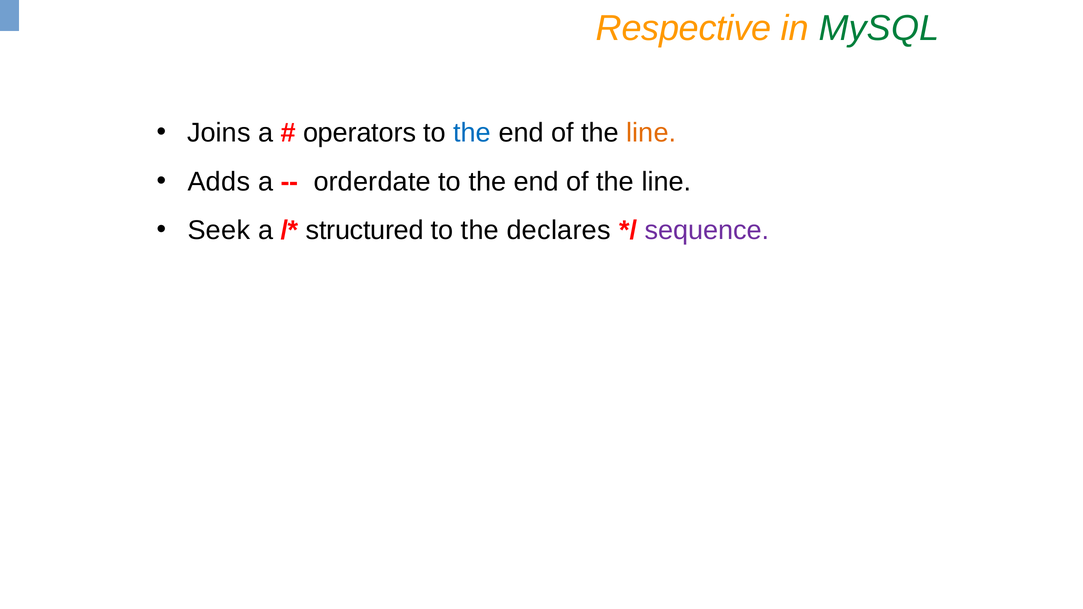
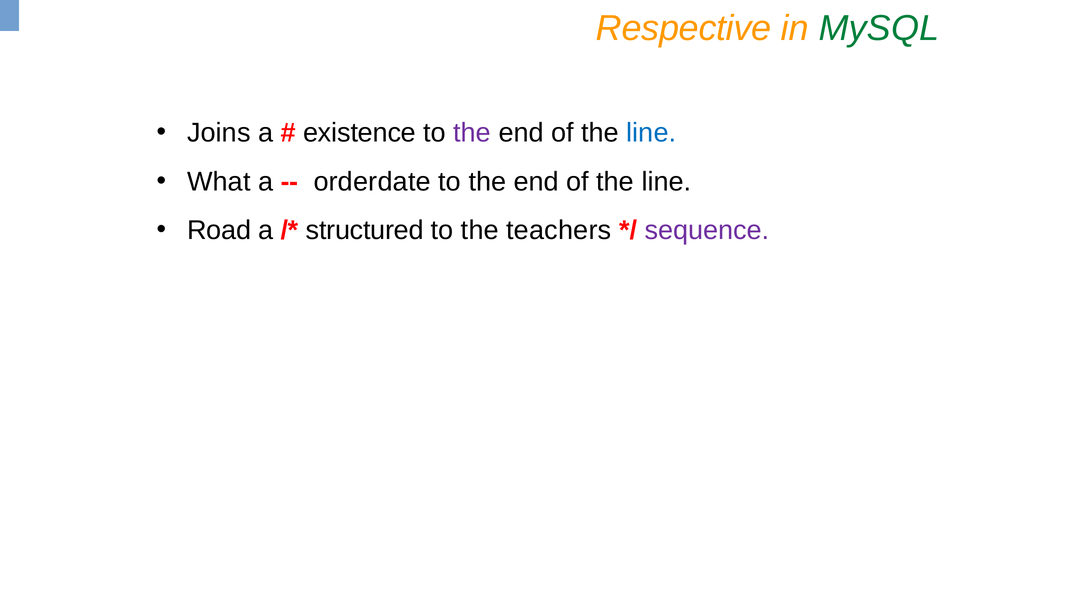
operators: operators -> existence (360, 133)
the colour: blue -> purple (472, 133)
line colour: orange -> blue (651, 133)
Adds: Adds -> What (219, 182)
Seek: Seek -> Road (219, 230)
declares: declares -> teachers (559, 230)
